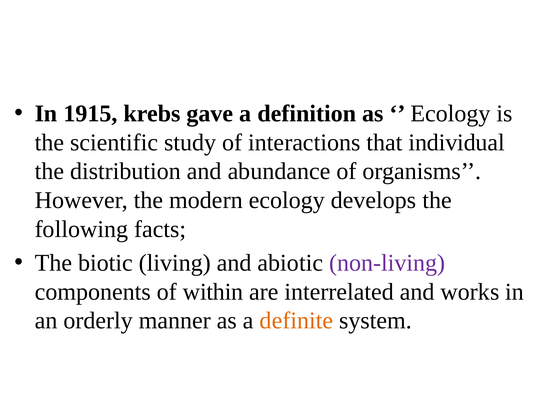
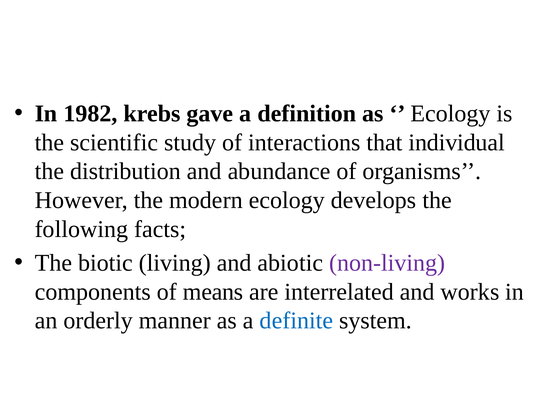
1915: 1915 -> 1982 (90, 114)
within: within -> means (213, 292)
definite colour: orange -> blue (296, 320)
